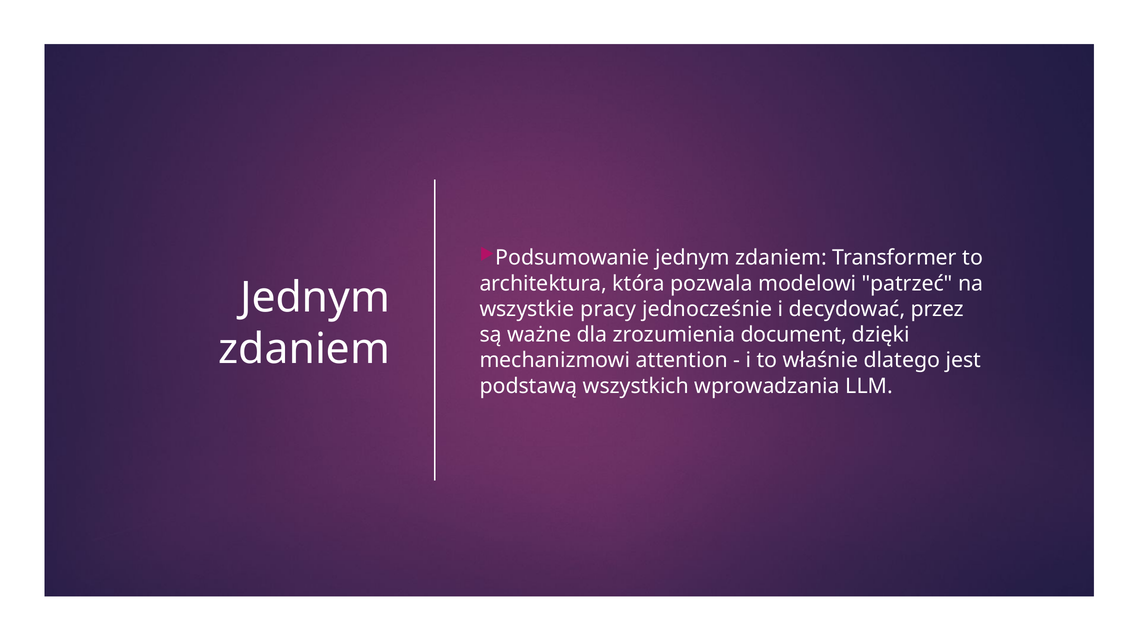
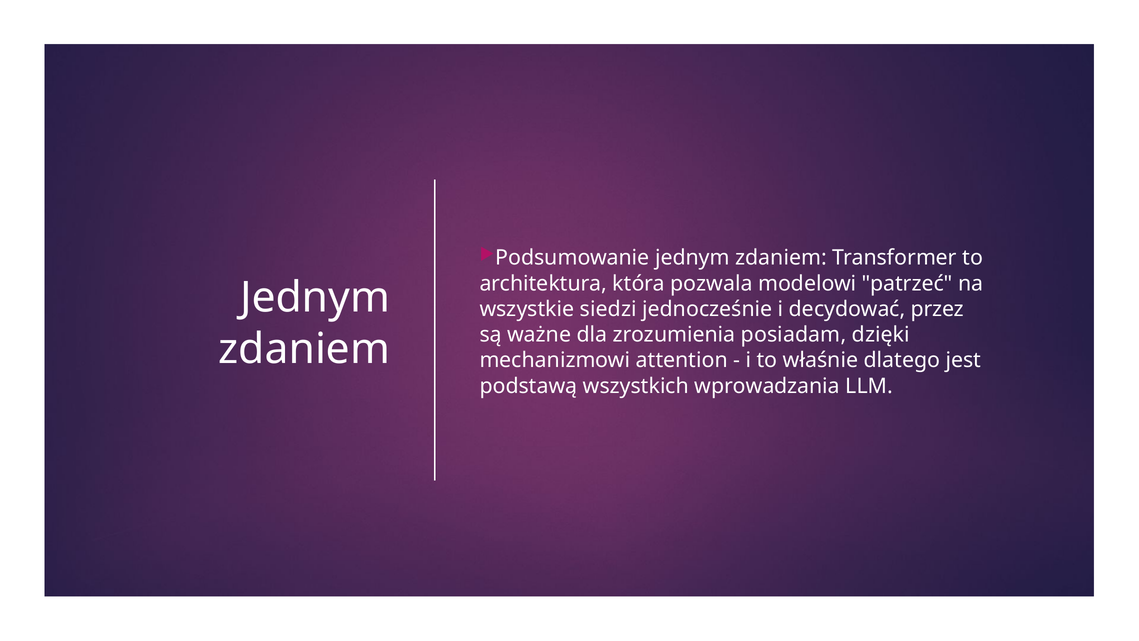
pracy: pracy -> siedzi (608, 309)
document: document -> posiadam (794, 335)
